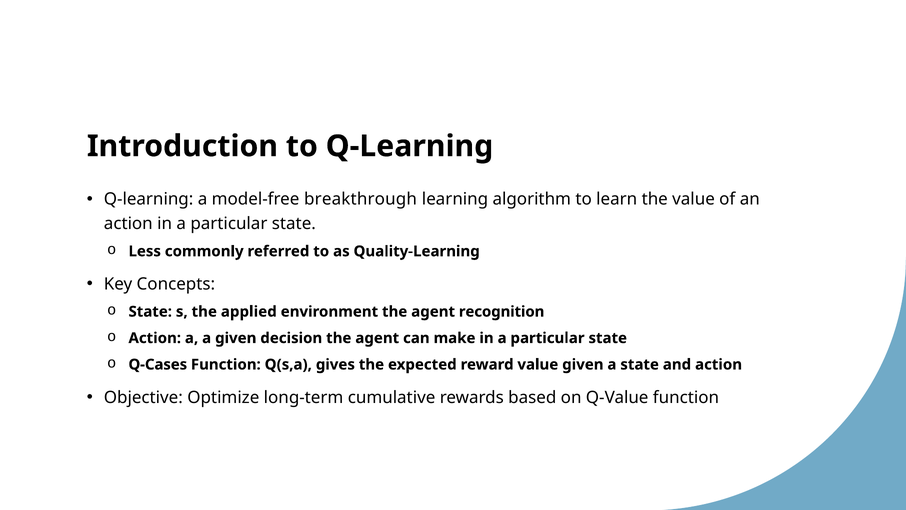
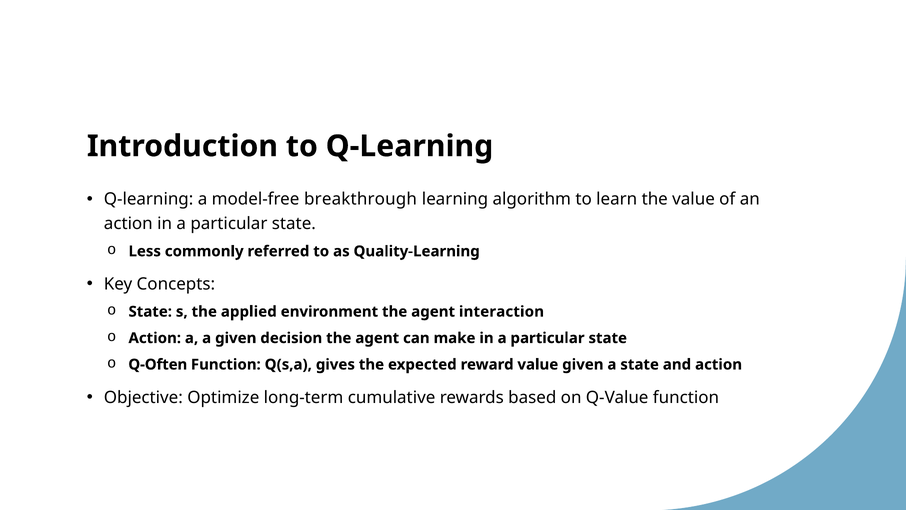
recognition: recognition -> interaction (501, 311)
Q-Cases: Q-Cases -> Q-Often (158, 364)
